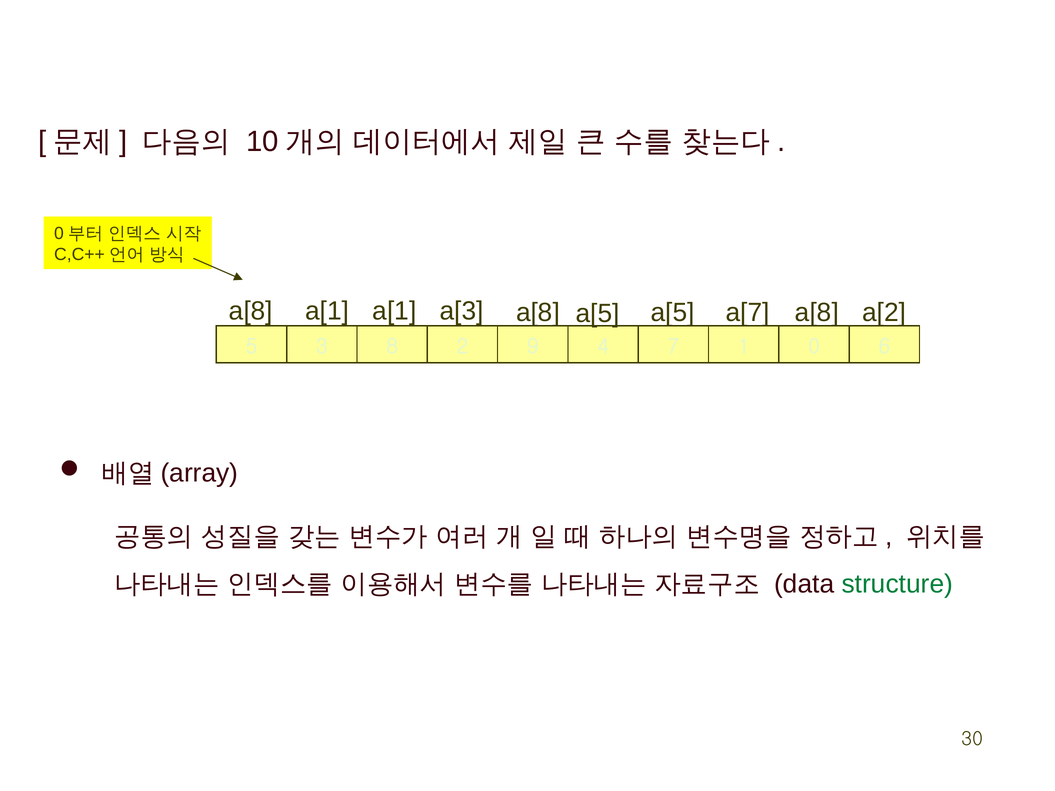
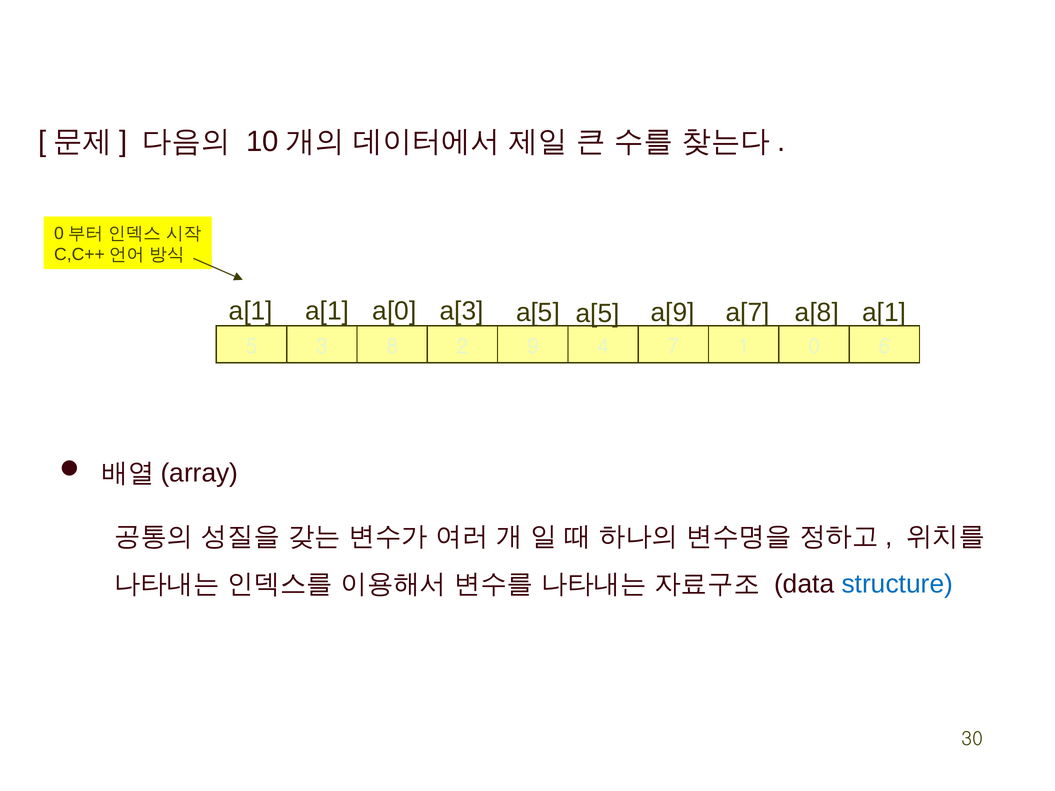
a[8: a[8 -> a[1 (251, 311)
a[1 a[1: a[1 -> a[0 (394, 311)
a[3 a[8: a[8 -> a[5 (538, 313)
a[5 a[5: a[5 -> a[9 (673, 313)
a[8 a[2: a[2 -> a[1 (884, 312)
structure colour: green -> blue (897, 584)
